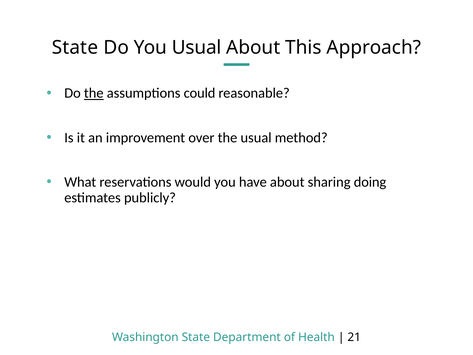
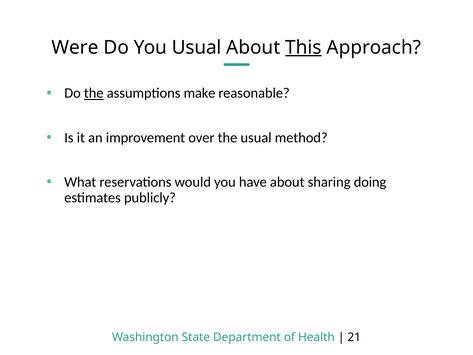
State: State -> Were (75, 47)
This underline: none -> present (303, 47)
could: could -> make (200, 93)
